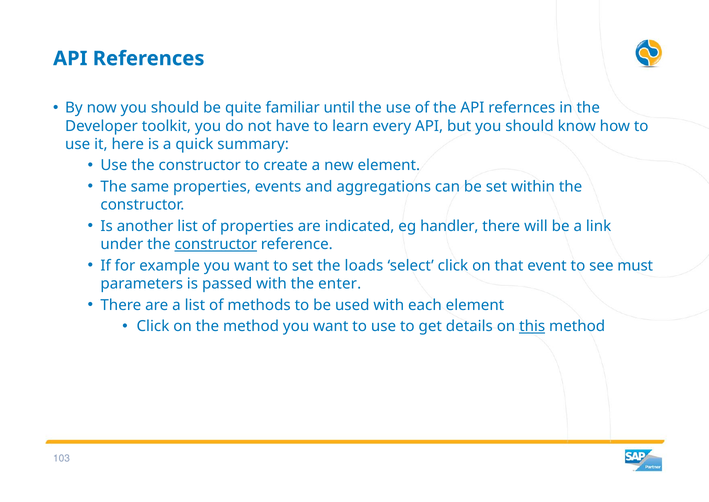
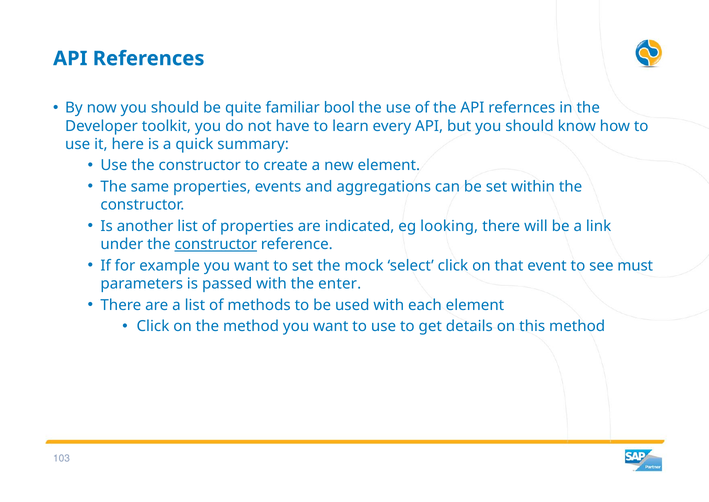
until: until -> bool (339, 108)
handler: handler -> looking (449, 226)
loads: loads -> mock (364, 265)
this underline: present -> none (532, 326)
